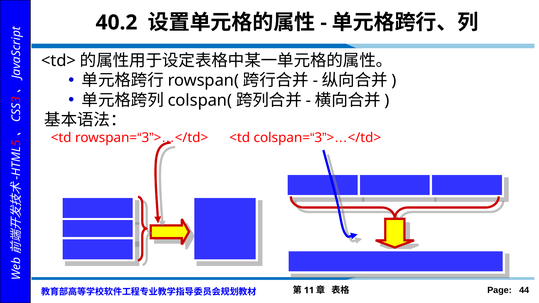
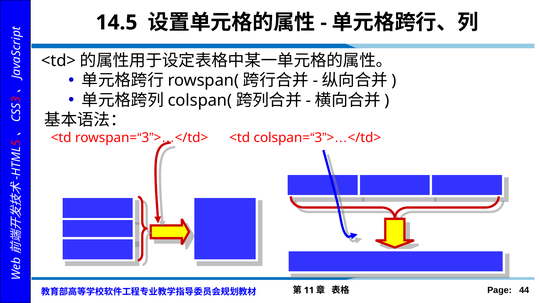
40.2: 40.2 -> 14.5 (117, 23)
